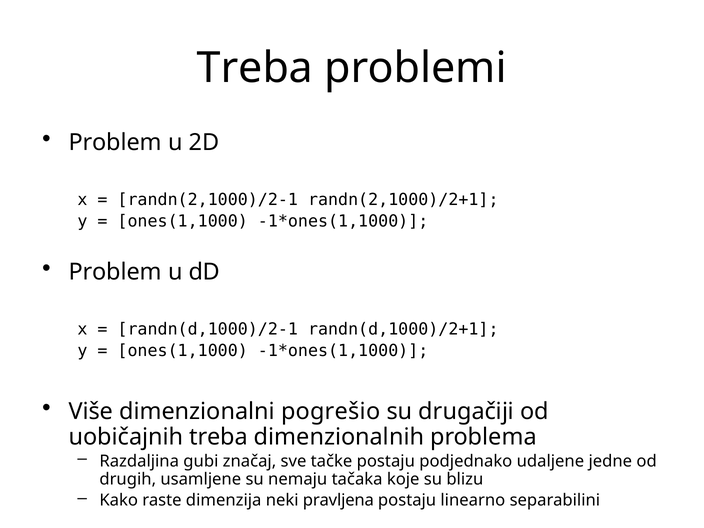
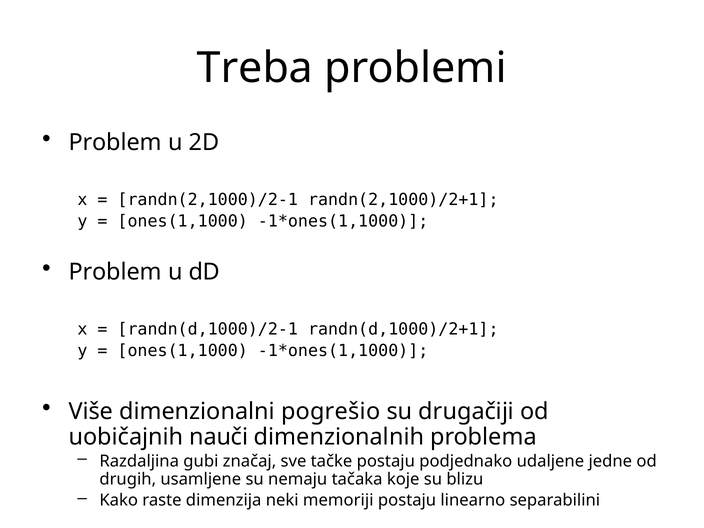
uobičajnih treba: treba -> nauči (219, 437)
pravljena: pravljena -> memoriji (338, 501)
